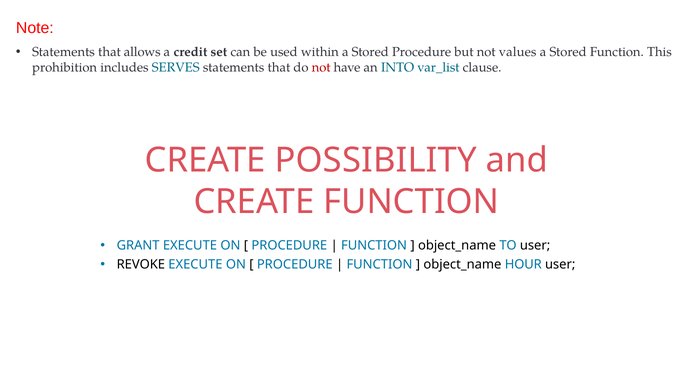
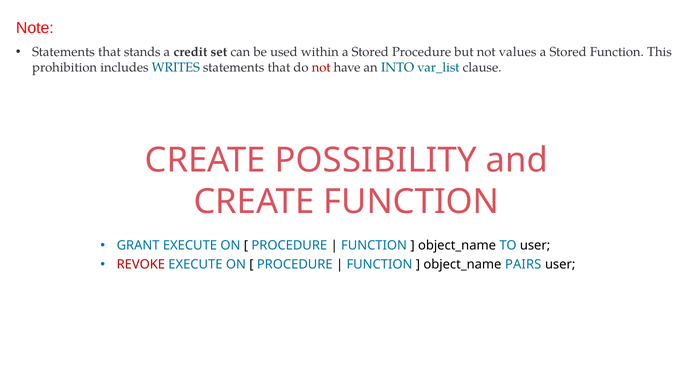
allows: allows -> stands (142, 52)
SERVES: SERVES -> WRITES (176, 68)
REVOKE colour: black -> red (141, 264)
HOUR: HOUR -> PAIRS (523, 264)
